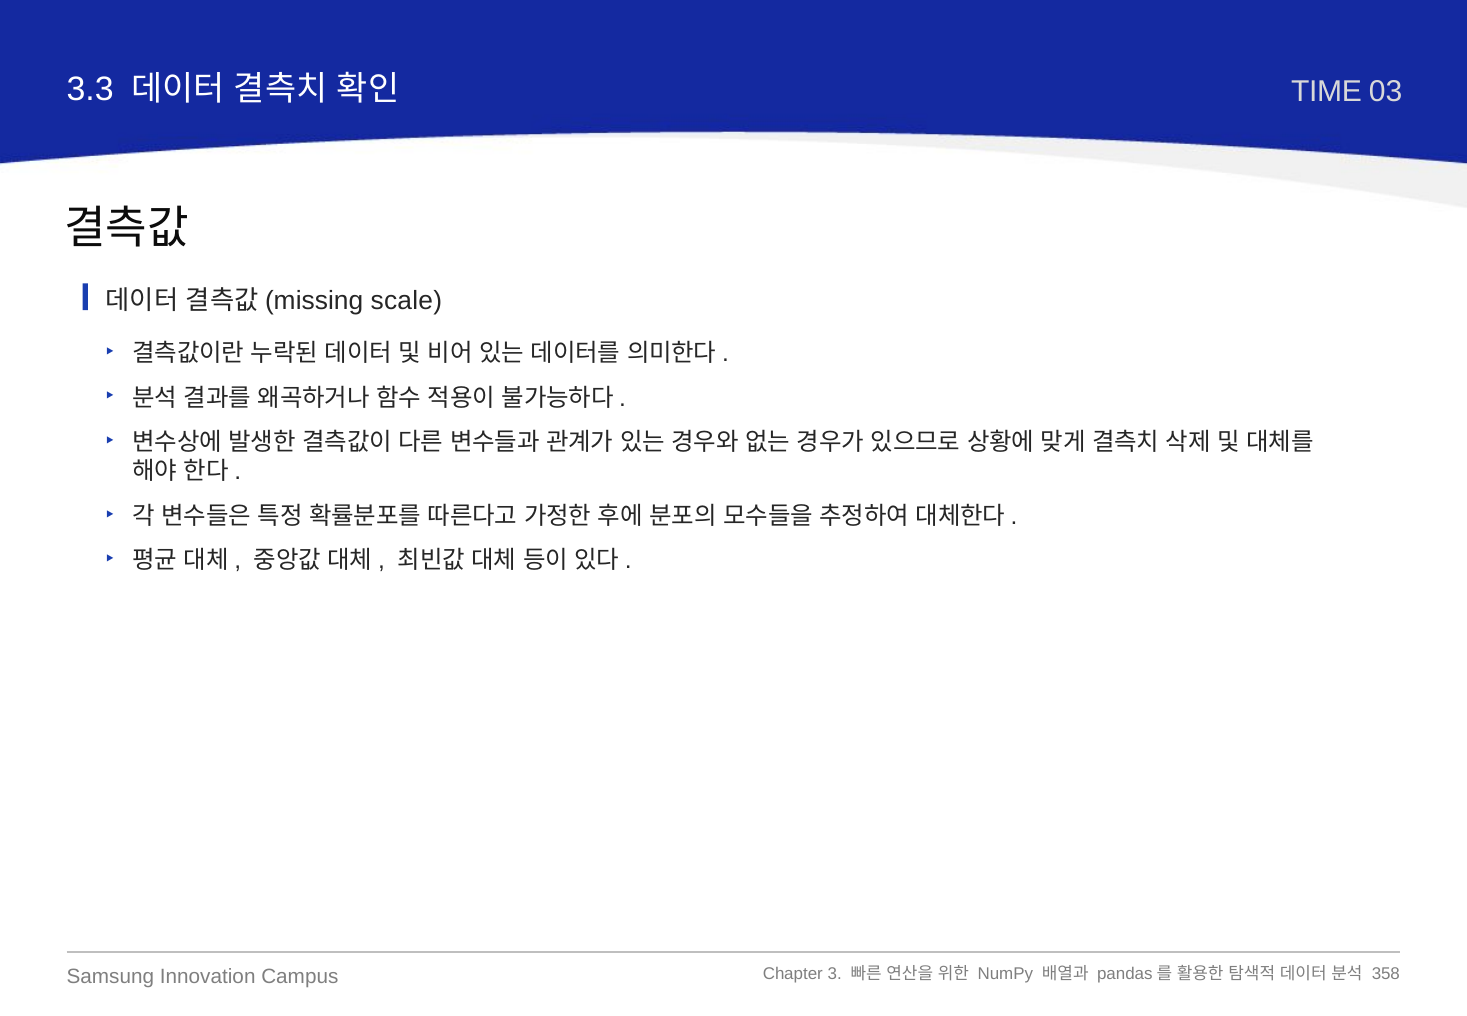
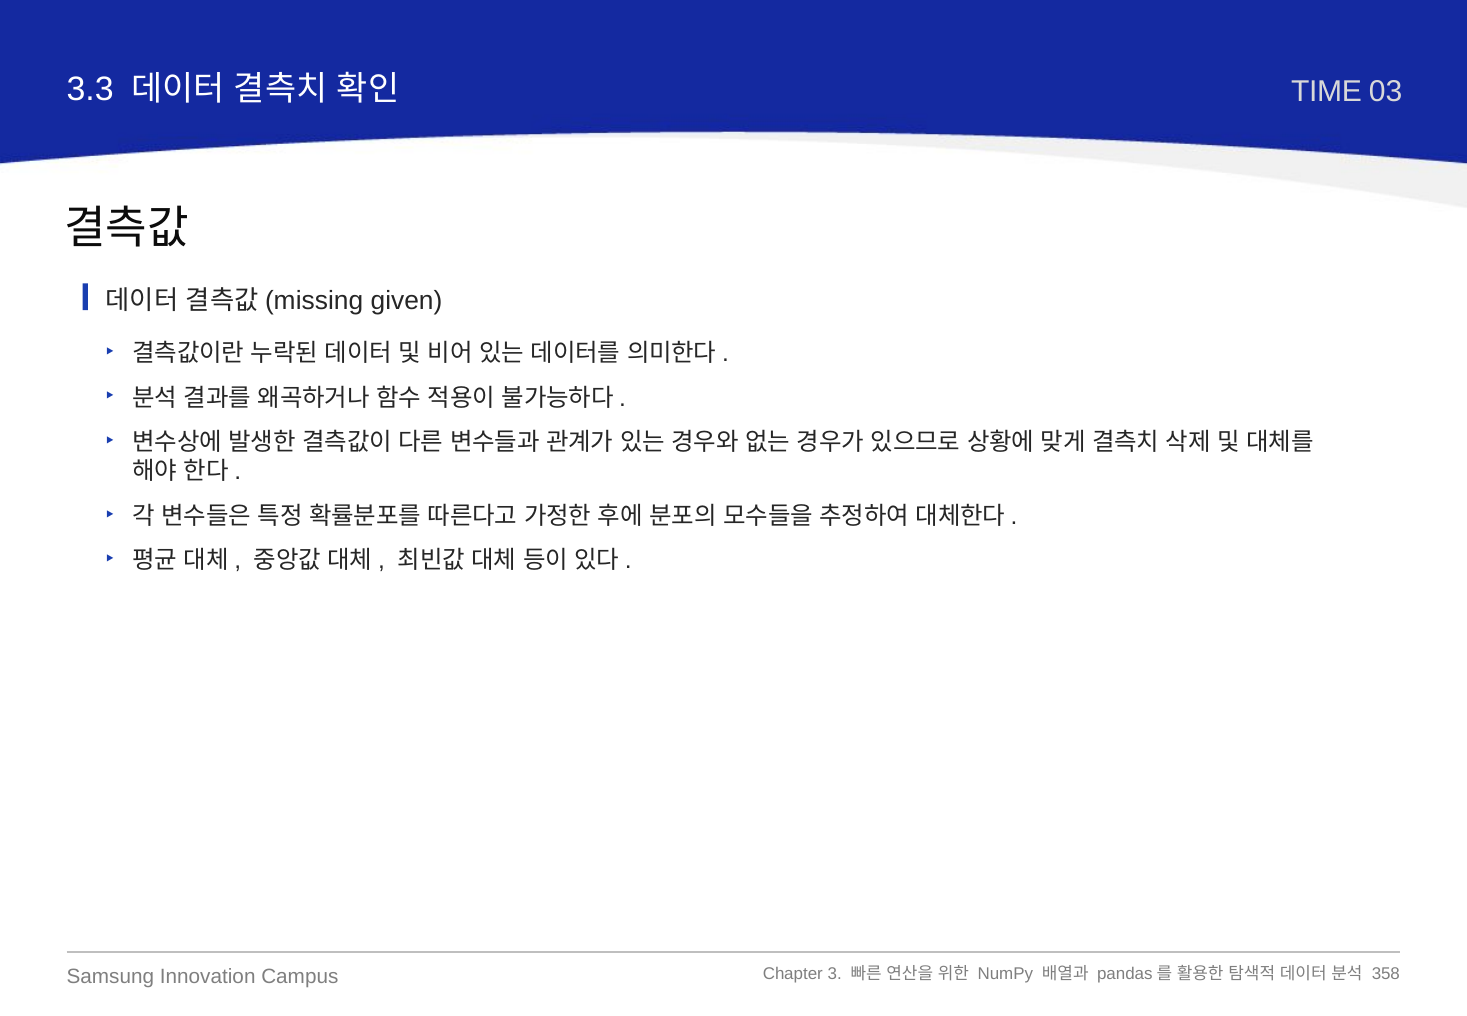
scale: scale -> given (406, 300)
